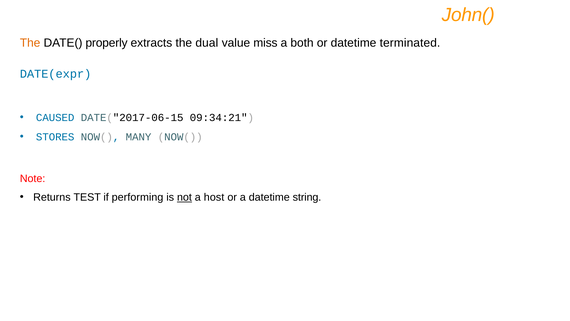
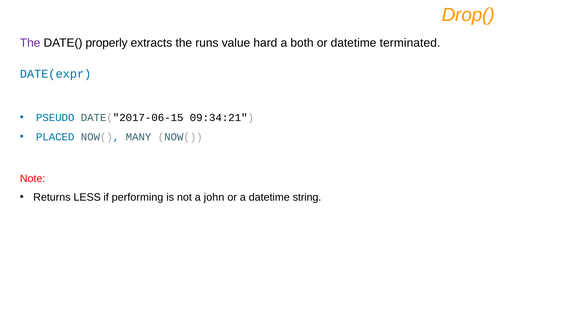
John(: John( -> Drop( (468, 15)
The colour: orange -> purple (30, 43)
dual: dual -> runs (207, 43)
miss: miss -> hard (265, 43)
CAUSED: CAUSED -> PSEUDO (55, 118)
STORES: STORES -> PLACED (55, 137)
TEST: TEST -> LESS (87, 197)
not underline: present -> none (184, 197)
host: host -> john (214, 197)
